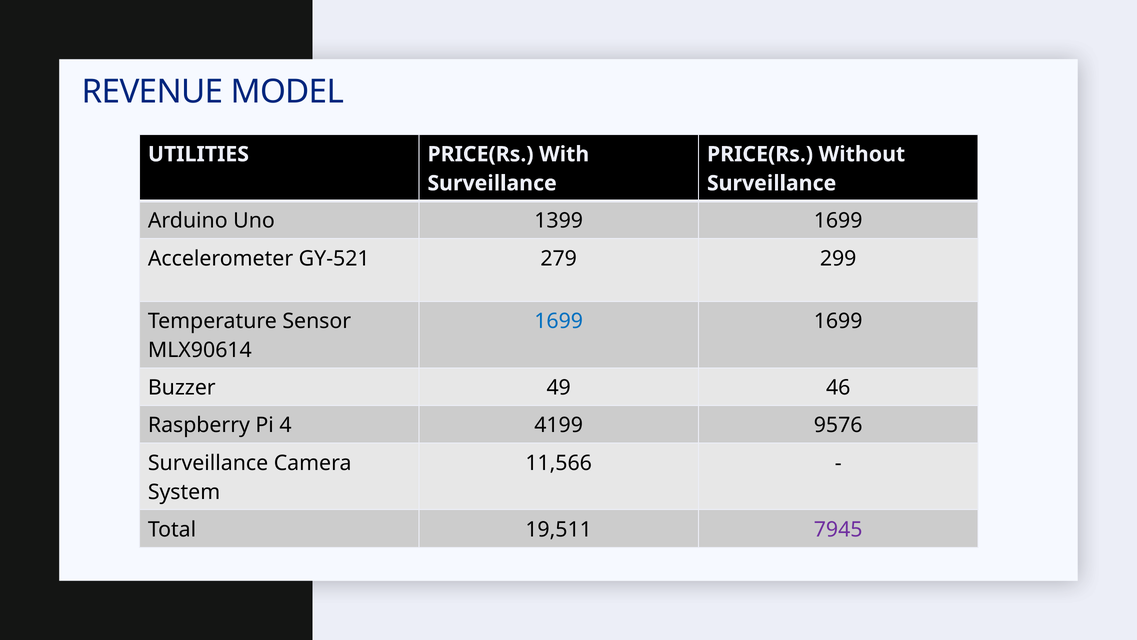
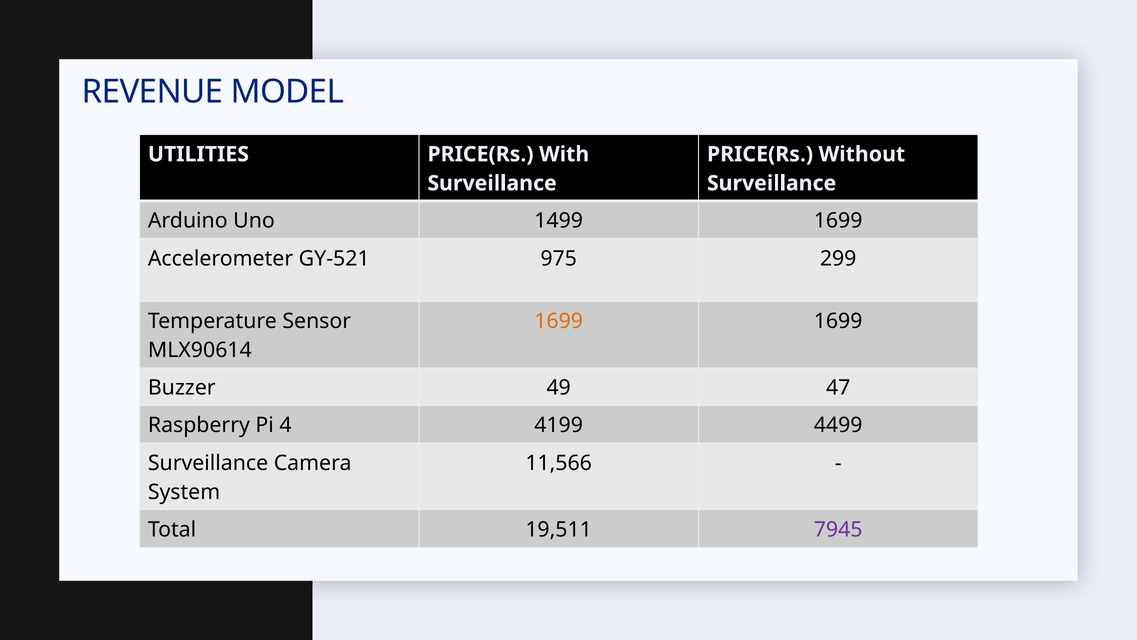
1399: 1399 -> 1499 (559, 221)
279: 279 -> 975 (559, 258)
1699 colour: blue -> orange (559, 321)
46: 46 -> 47 (838, 388)
9576: 9576 -> 4499 (838, 425)
